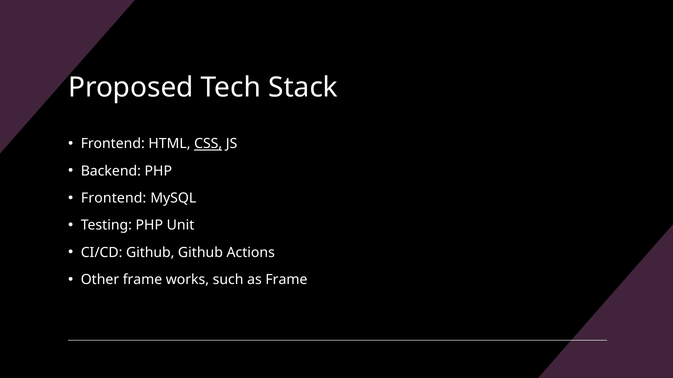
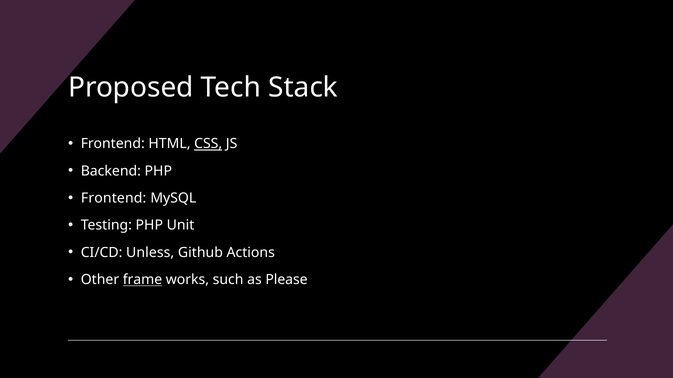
CI/CD Github: Github -> Unless (150, 253)
frame underline: none -> present (143, 280)
as Frame: Frame -> Please (286, 280)
